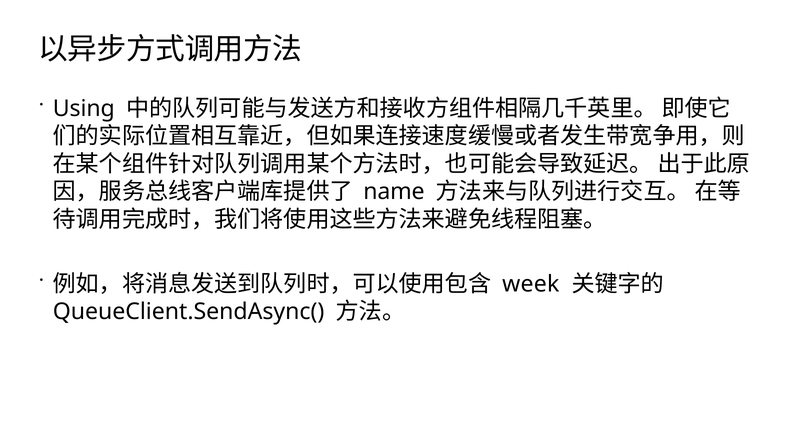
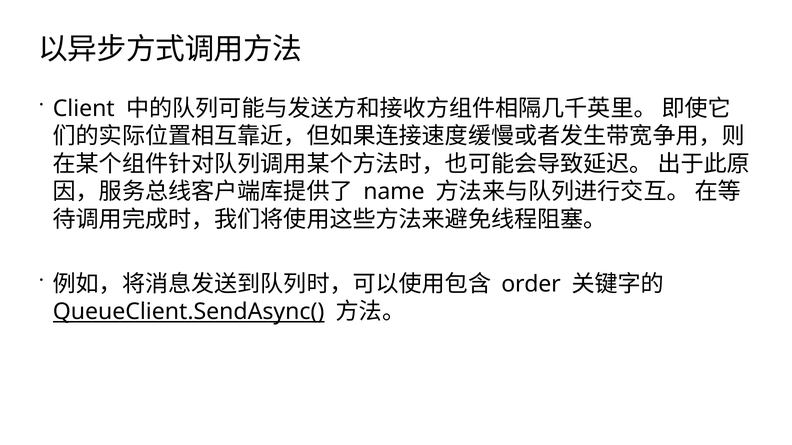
Using: Using -> Client (84, 109)
week: week -> order (531, 284)
QueueClient.SendAsync( underline: none -> present (189, 312)
